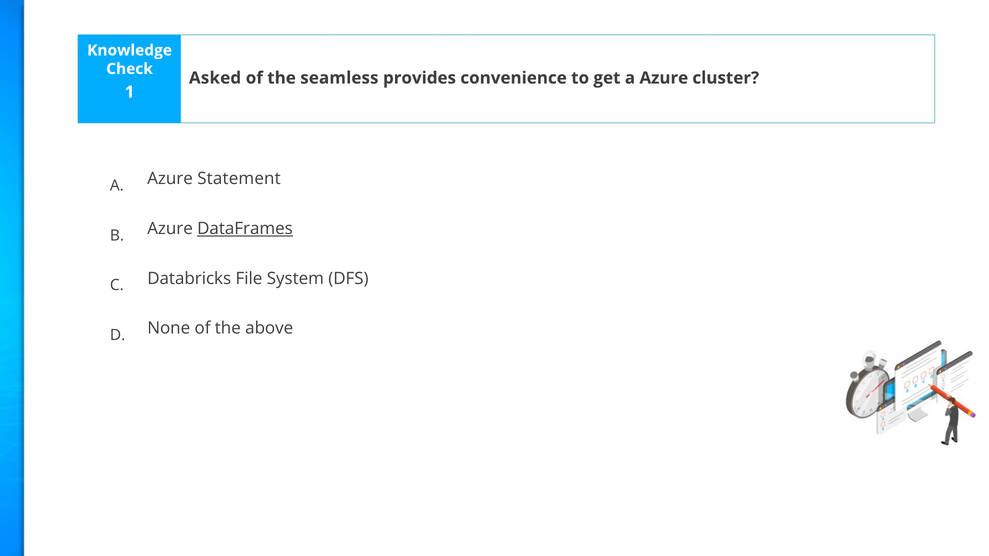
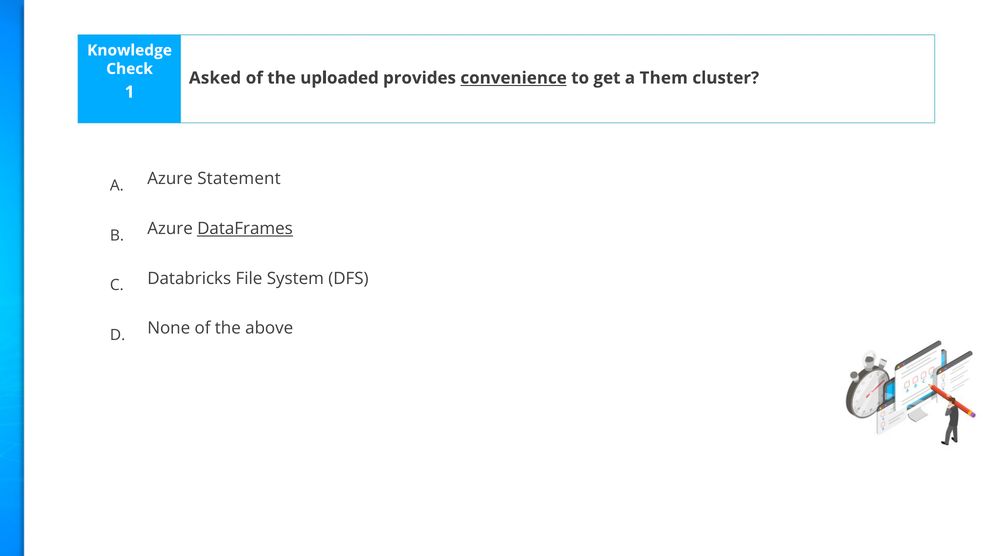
seamless: seamless -> uploaded (339, 78)
convenience underline: none -> present (514, 78)
a Azure: Azure -> Them (664, 78)
